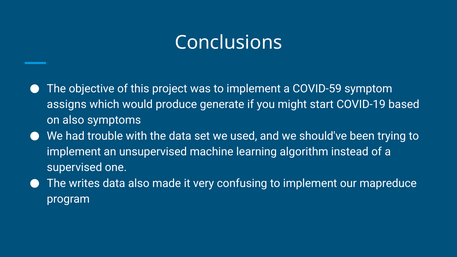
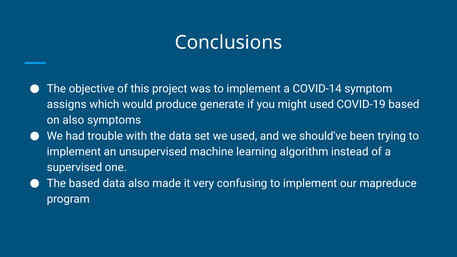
COVID-59: COVID-59 -> COVID-14 (317, 89)
might start: start -> used (322, 104)
The writes: writes -> based (84, 183)
